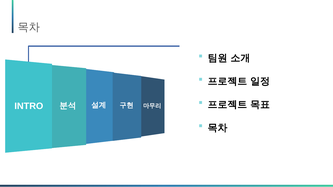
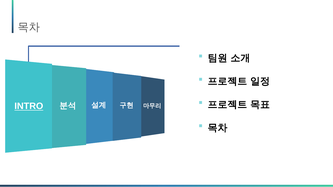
INTRO underline: none -> present (29, 106)
